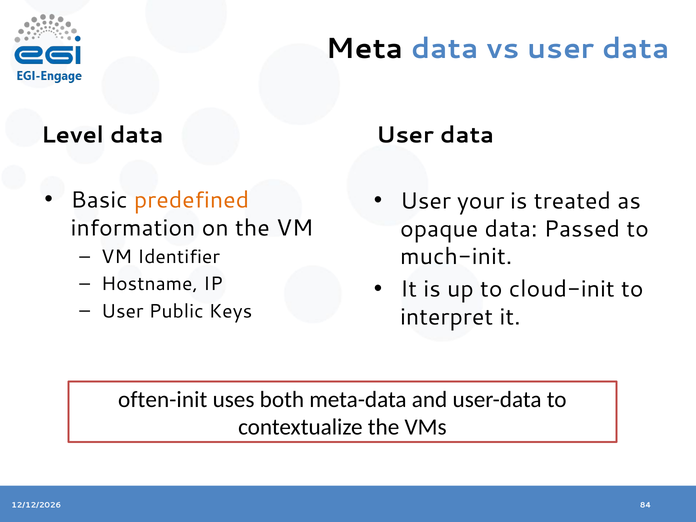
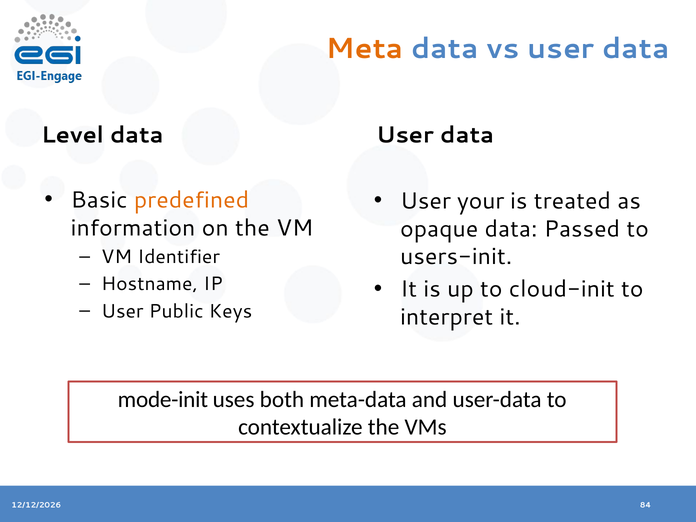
Meta colour: black -> orange (365, 49)
much-init: much-init -> users-init (456, 257)
often-init: often-init -> mode-init (163, 399)
